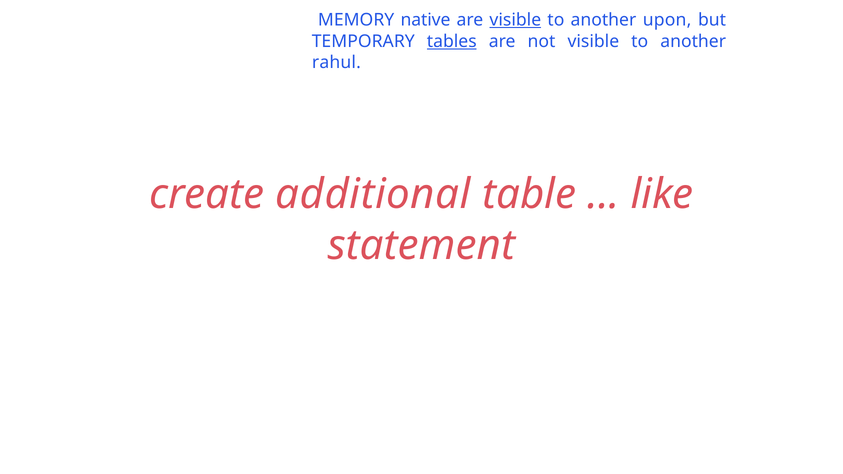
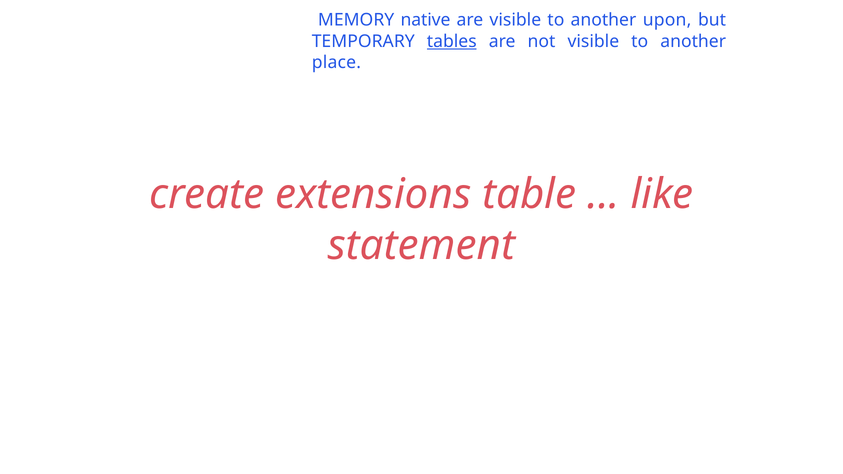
visible underline: present -> none (515, 20)
rahul: rahul -> place (336, 62)
additional: additional -> extensions (373, 195)
